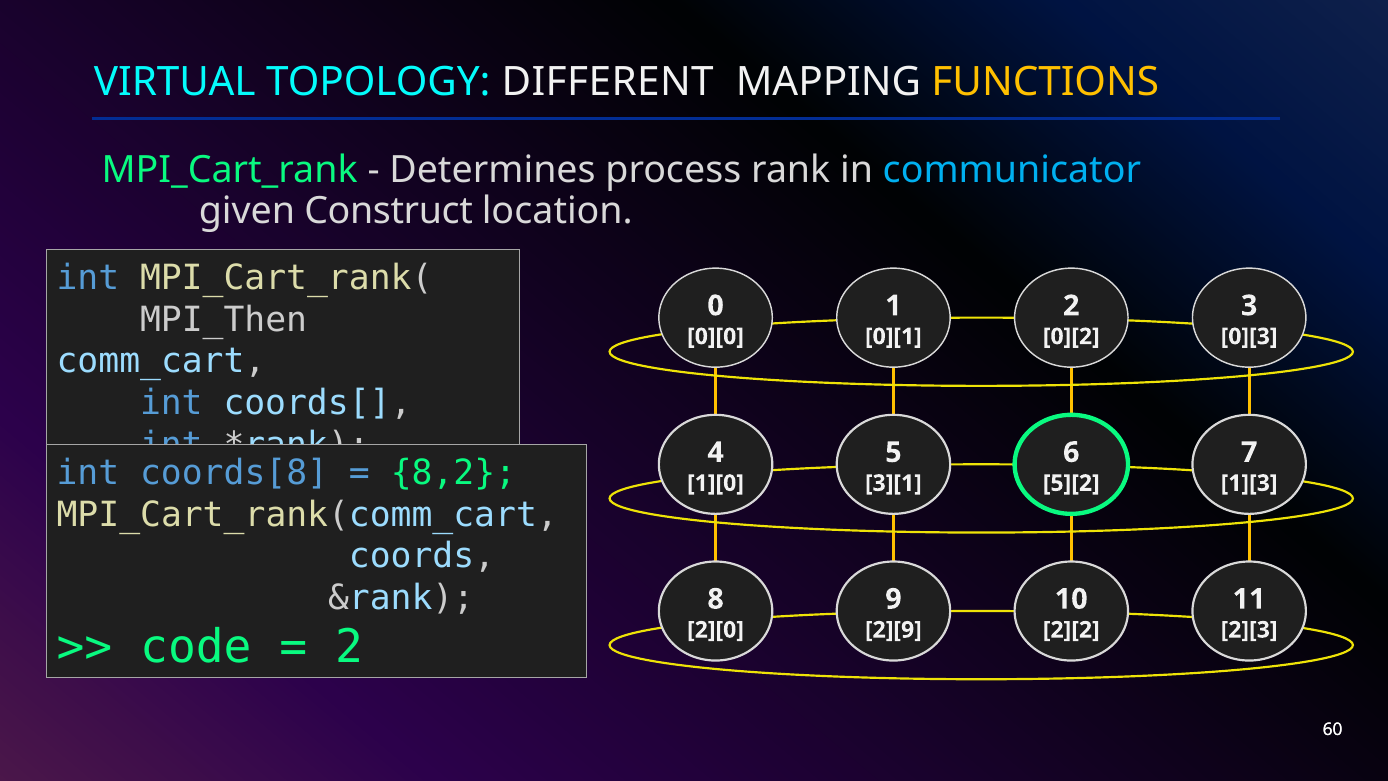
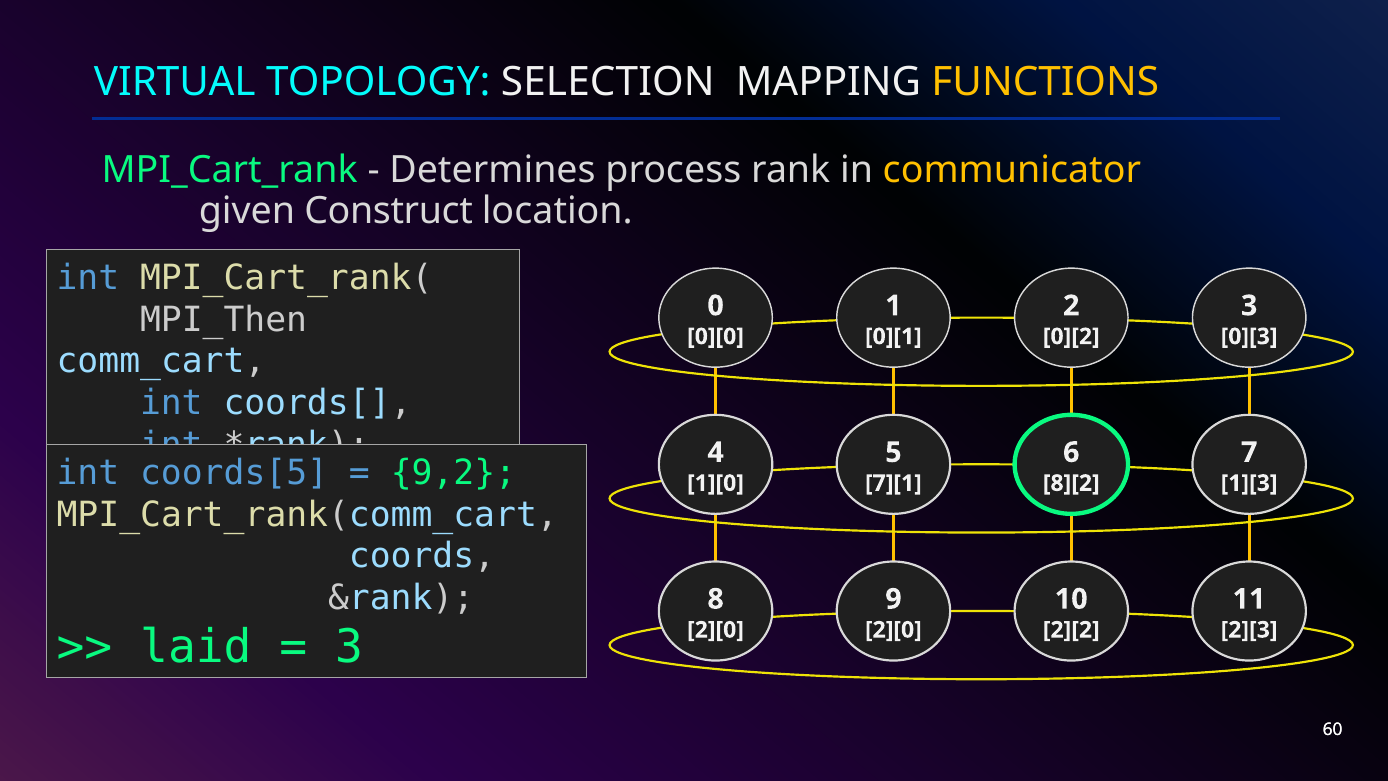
DIFFERENT: DIFFERENT -> SELECTION (608, 83)
communicator colour: light blue -> yellow (1012, 170)
coords[8: coords[8 -> coords[5 (234, 473)
8,2: 8,2 -> 9,2 (453, 473)
3][1: 3][1 -> 7][1 (893, 483)
5][2: 5][2 -> 8][2 (1071, 483)
2][9: 2][9 -> 2][0 (893, 630)
code: code -> laid (196, 647)
2: 2 -> 3 (349, 647)
